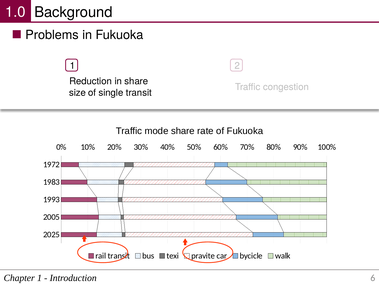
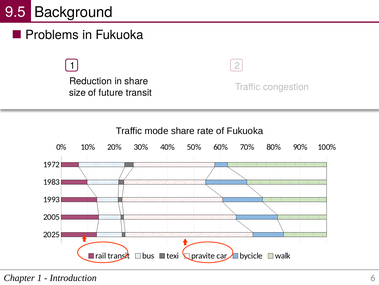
1.0: 1.0 -> 9.5 (15, 12)
single: single -> future (111, 92)
